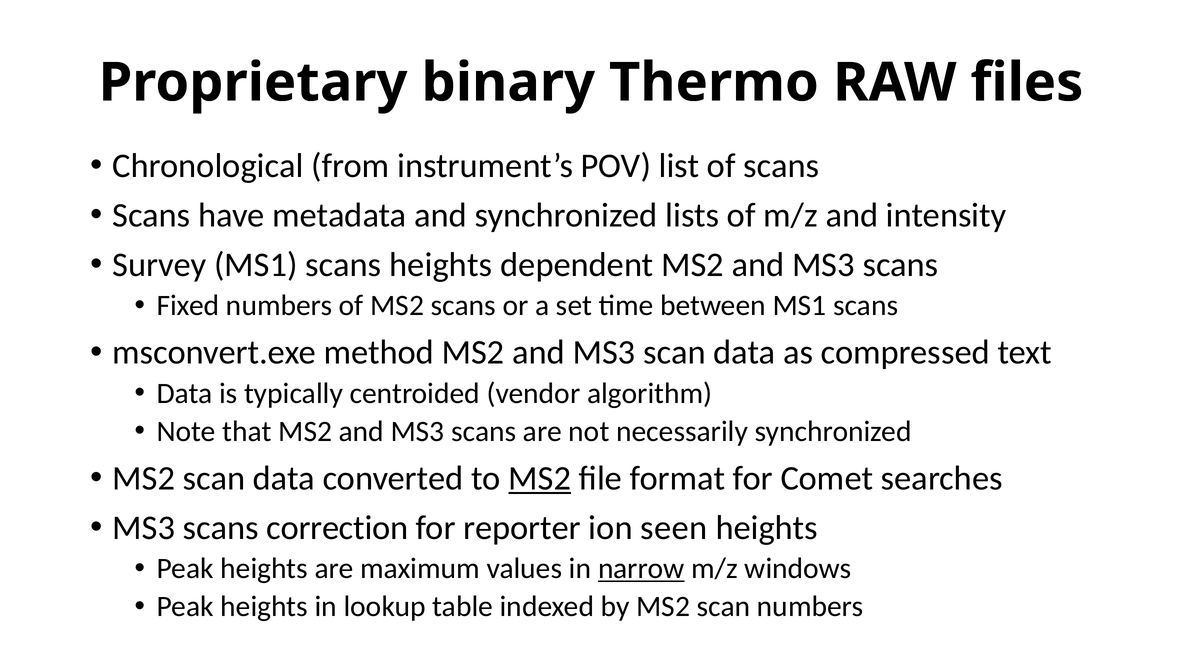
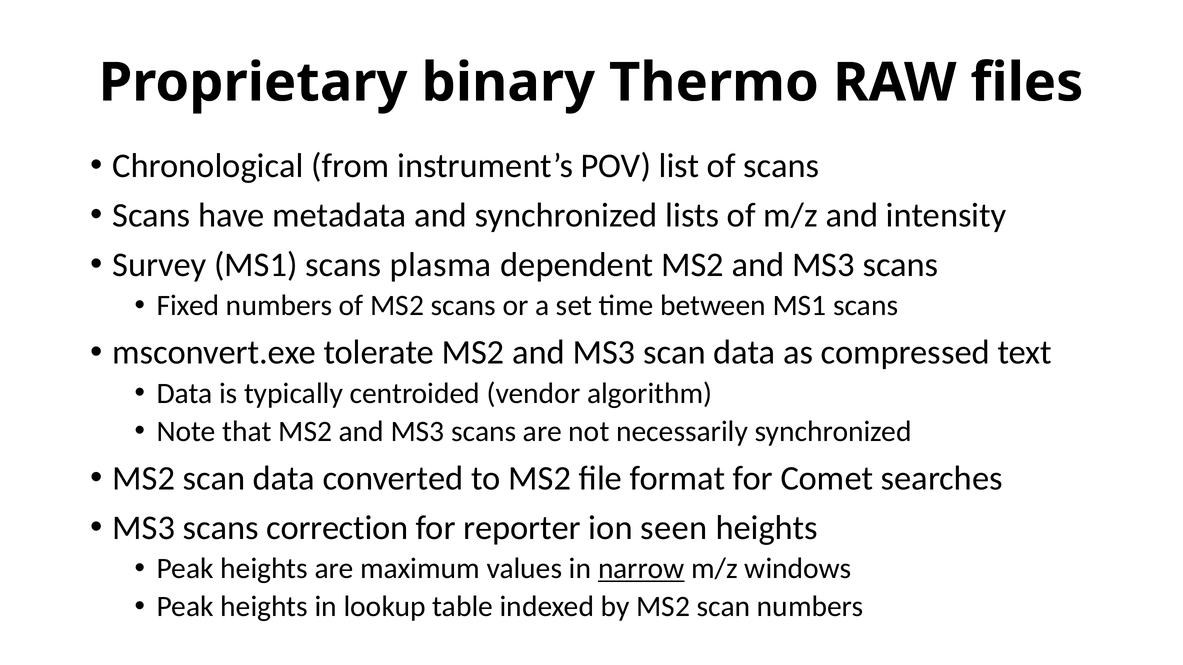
scans heights: heights -> plasma (441, 265)
method: method -> tolerate (379, 353)
MS2 underline: present -> none (540, 479)
